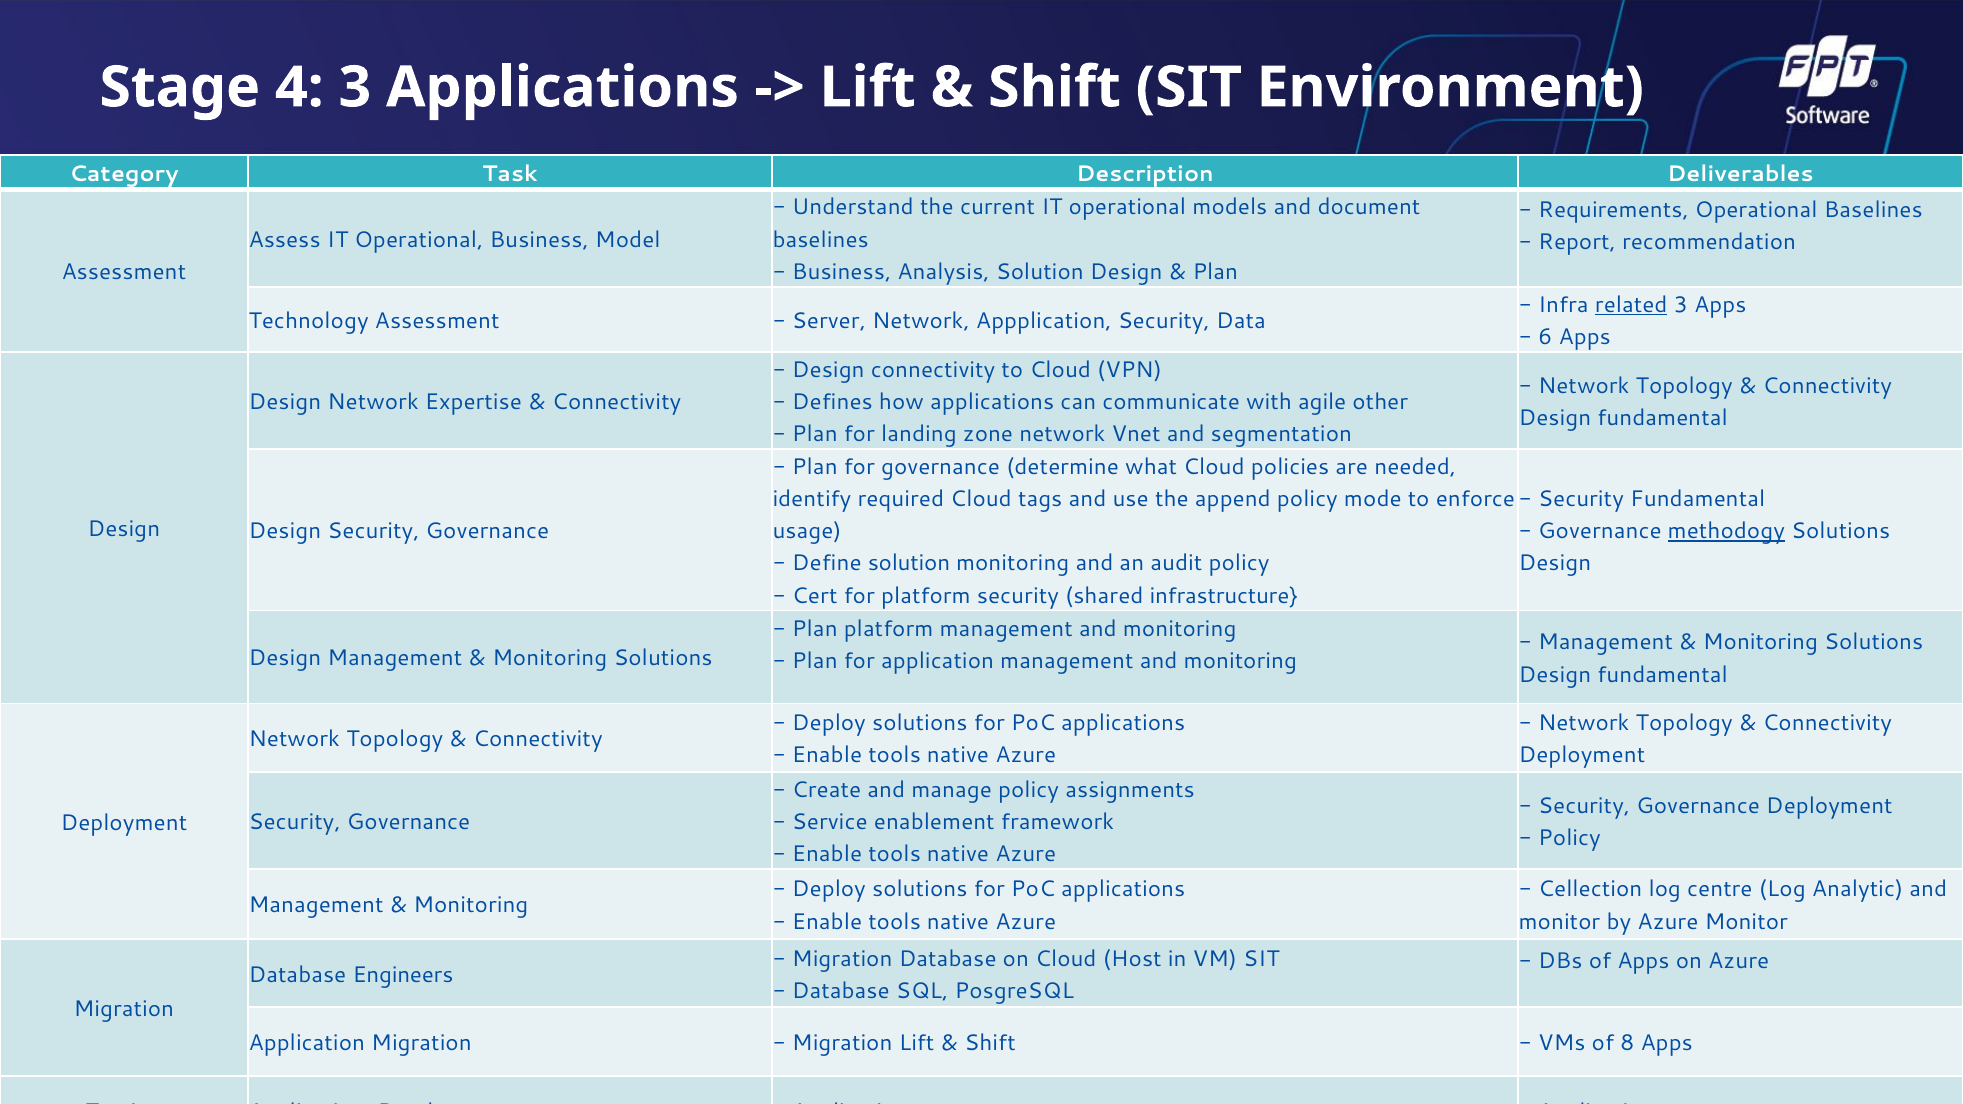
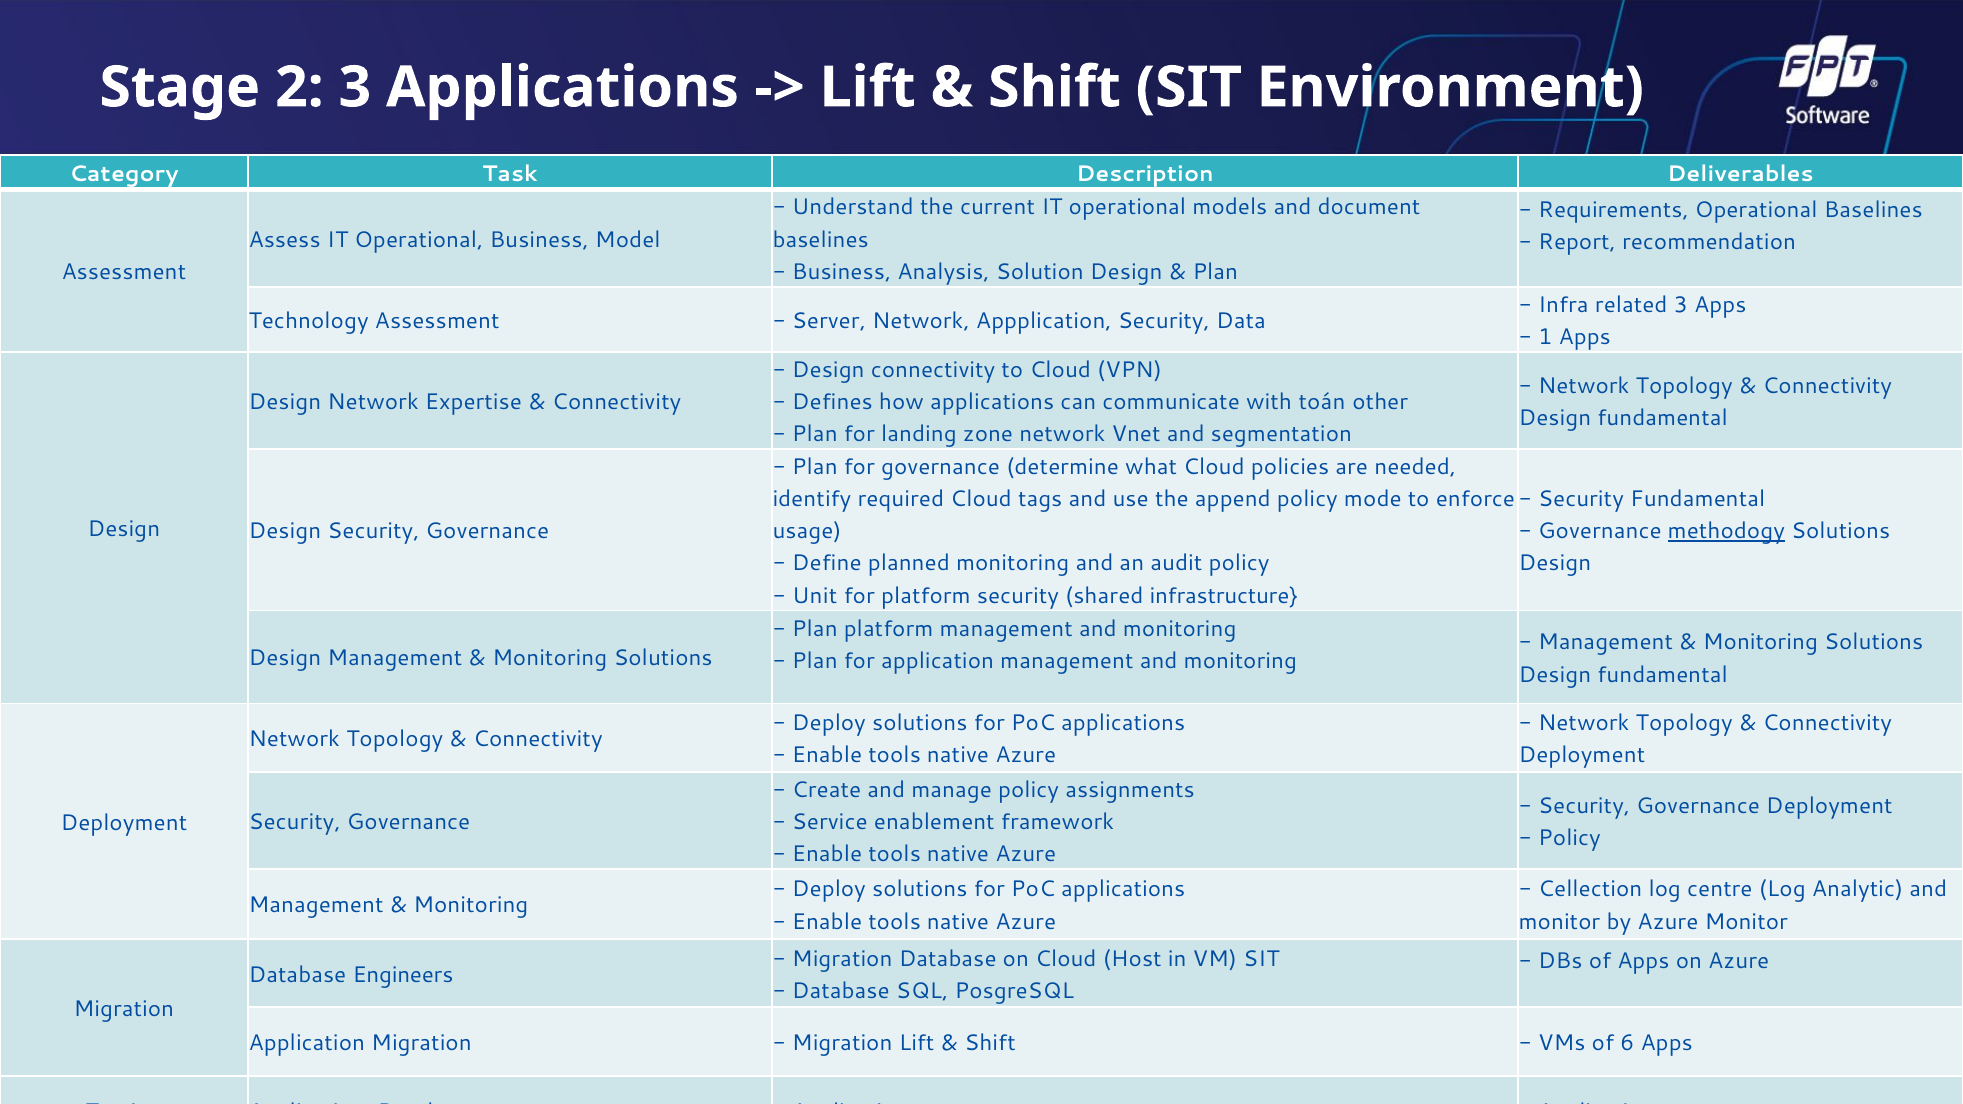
4: 4 -> 2 (299, 88)
related underline: present -> none (1631, 305)
6: 6 -> 1 (1545, 337)
agile: agile -> toán (1322, 402)
Define solution: solution -> planned (909, 564)
Cert: Cert -> Unit (815, 596)
8: 8 -> 6 (1627, 1043)
